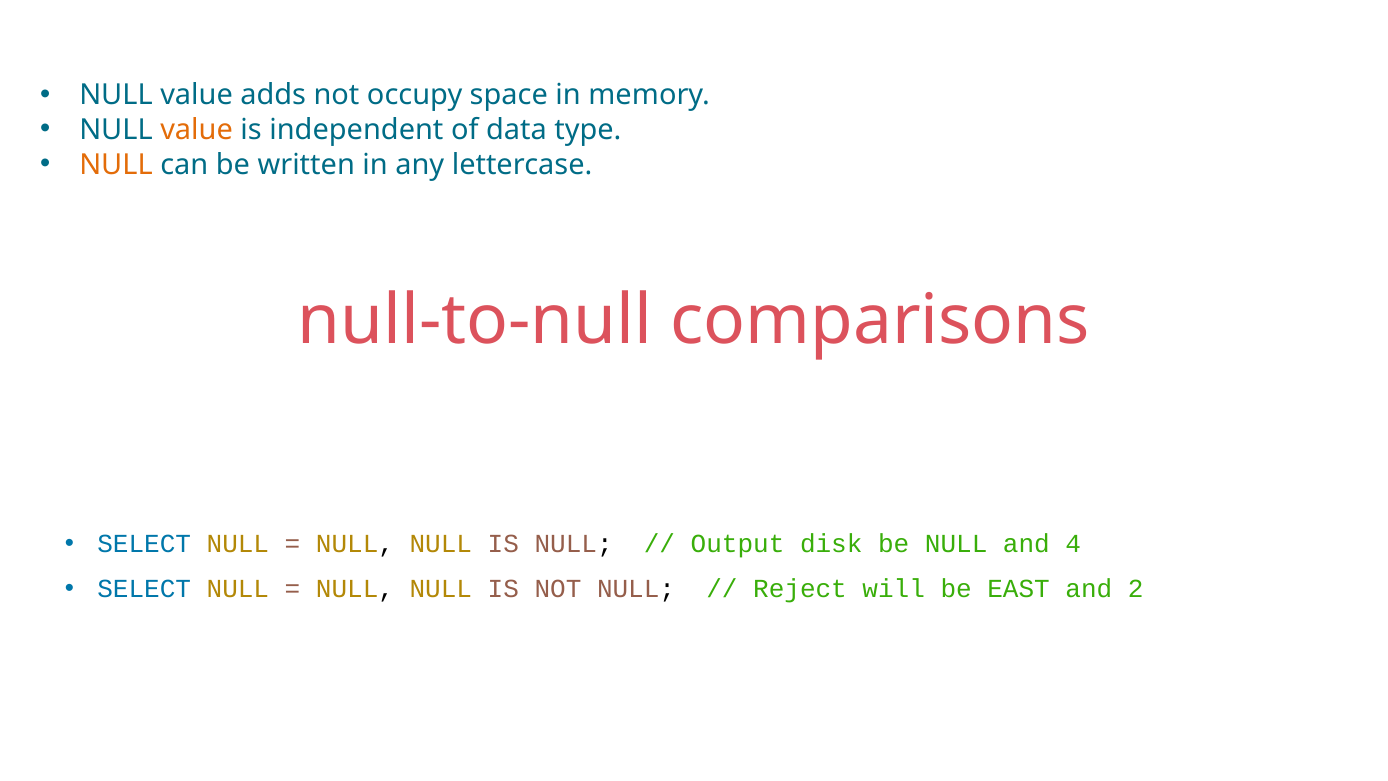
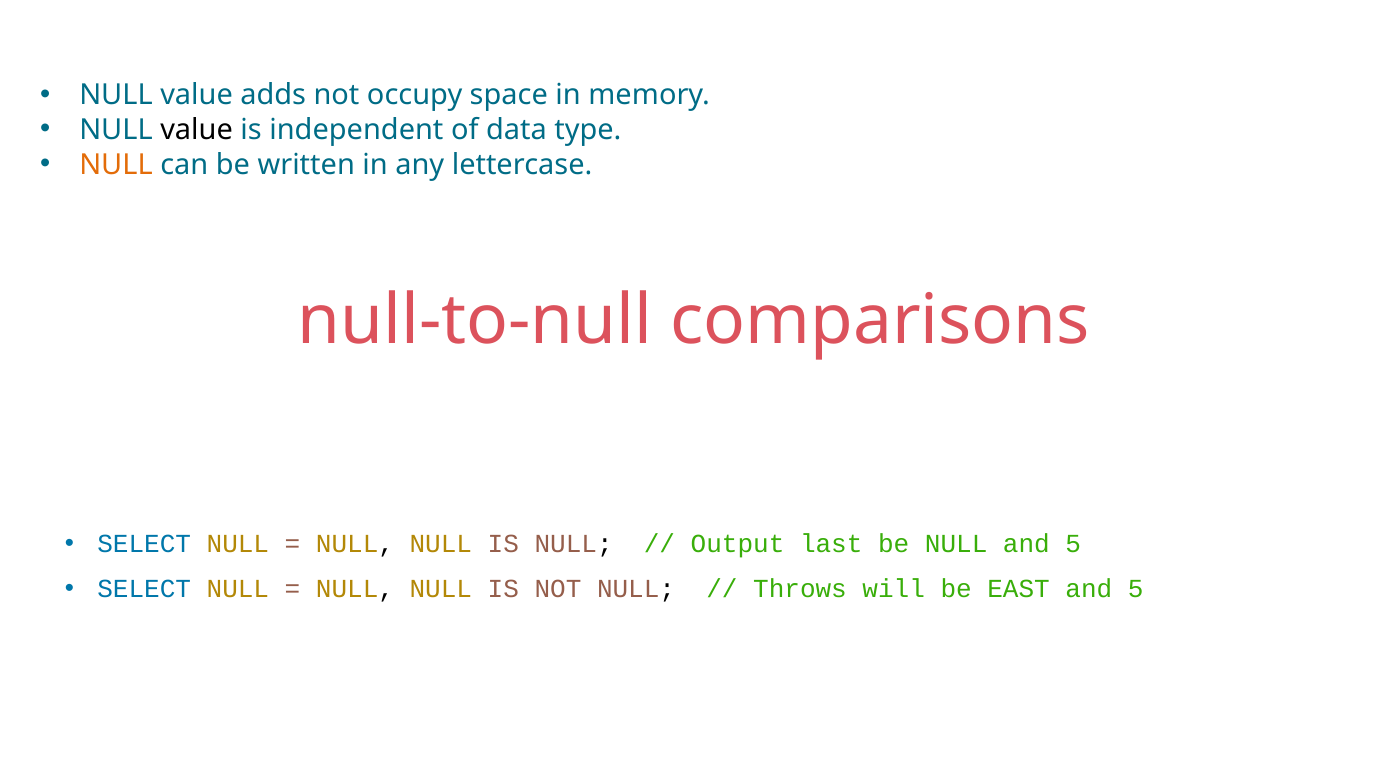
value colour: orange -> black (197, 130)
disk: disk -> last (831, 544)
NULL and 4: 4 -> 5 (1073, 544)
Reject: Reject -> Throws (800, 589)
2: 2 -> 5 (1136, 589)
